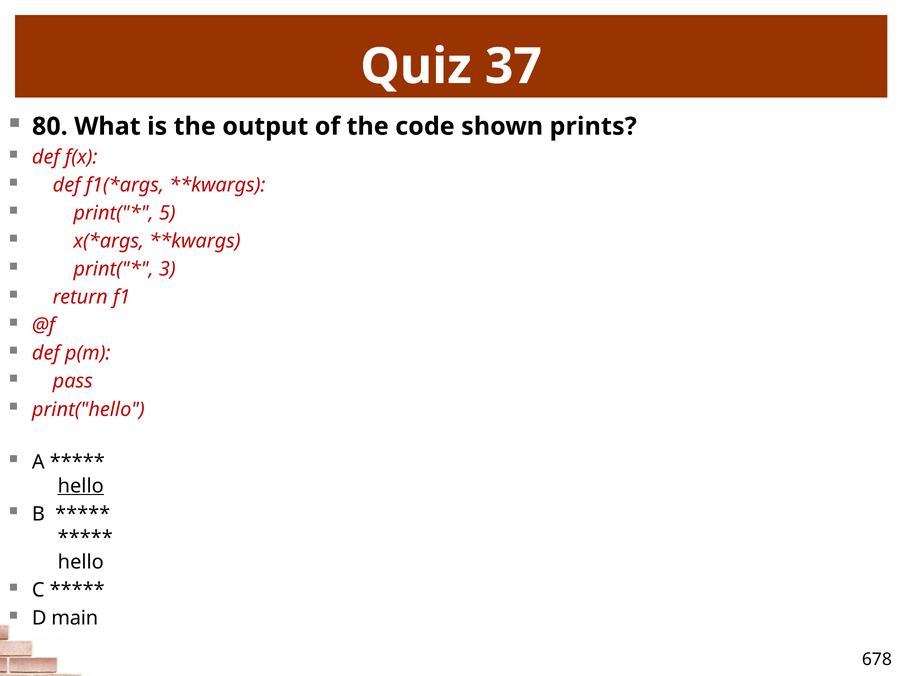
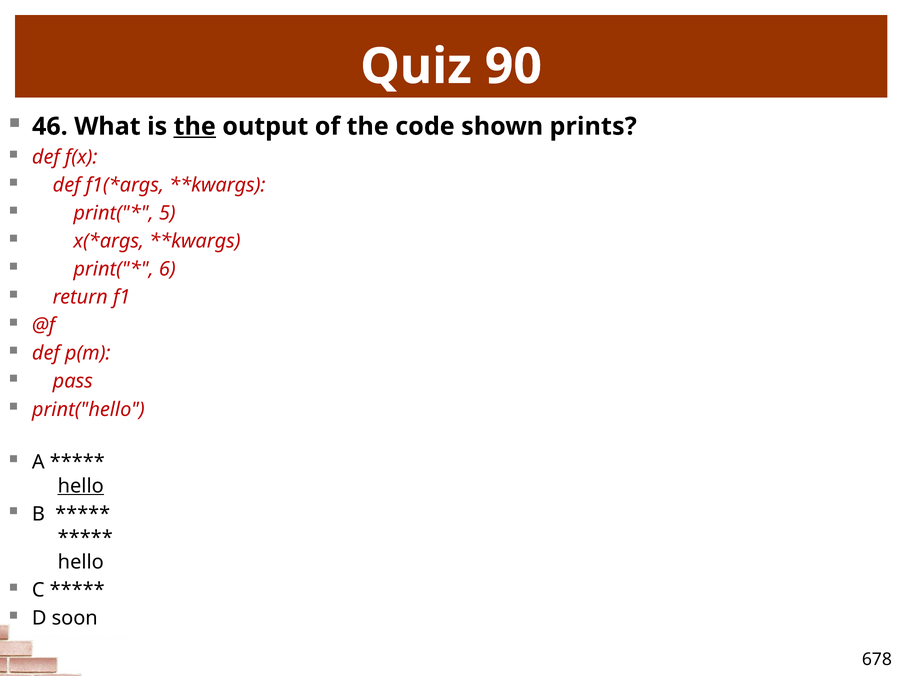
37: 37 -> 90 (513, 67)
80: 80 -> 46 (50, 126)
the underline: none -> present (195, 126)
3: 3 -> 6 (167, 269)
main: main -> soon (75, 618)
